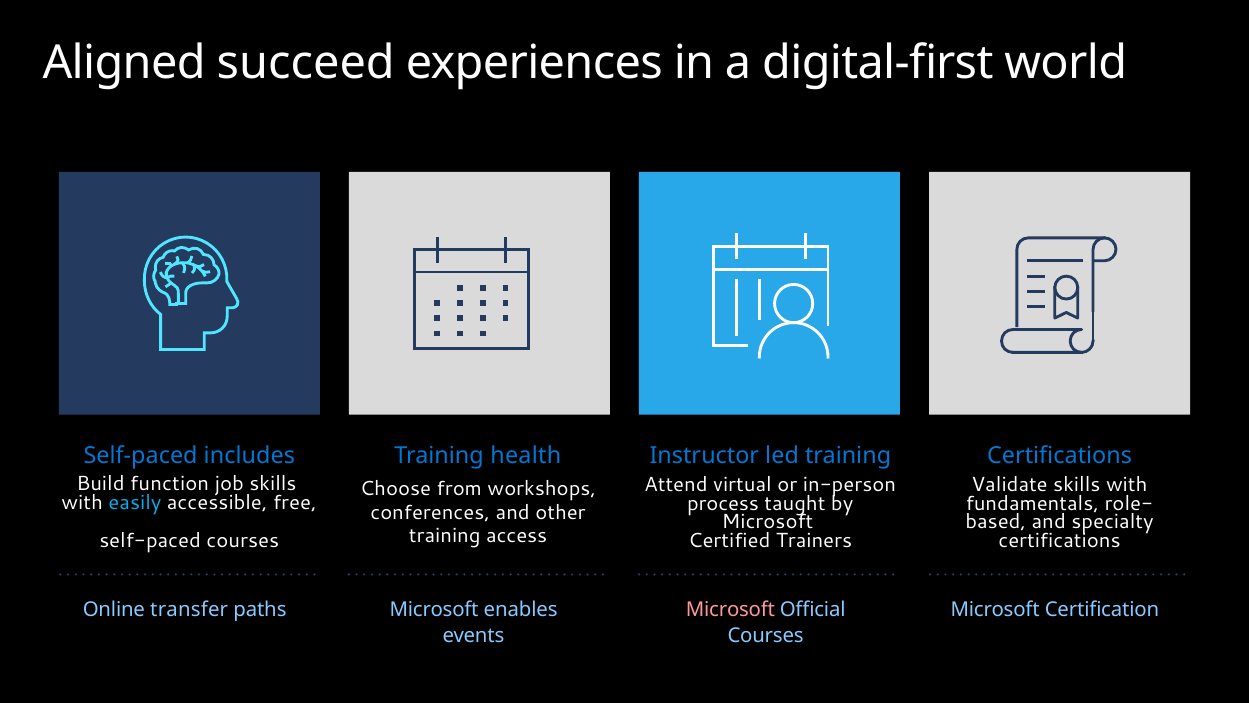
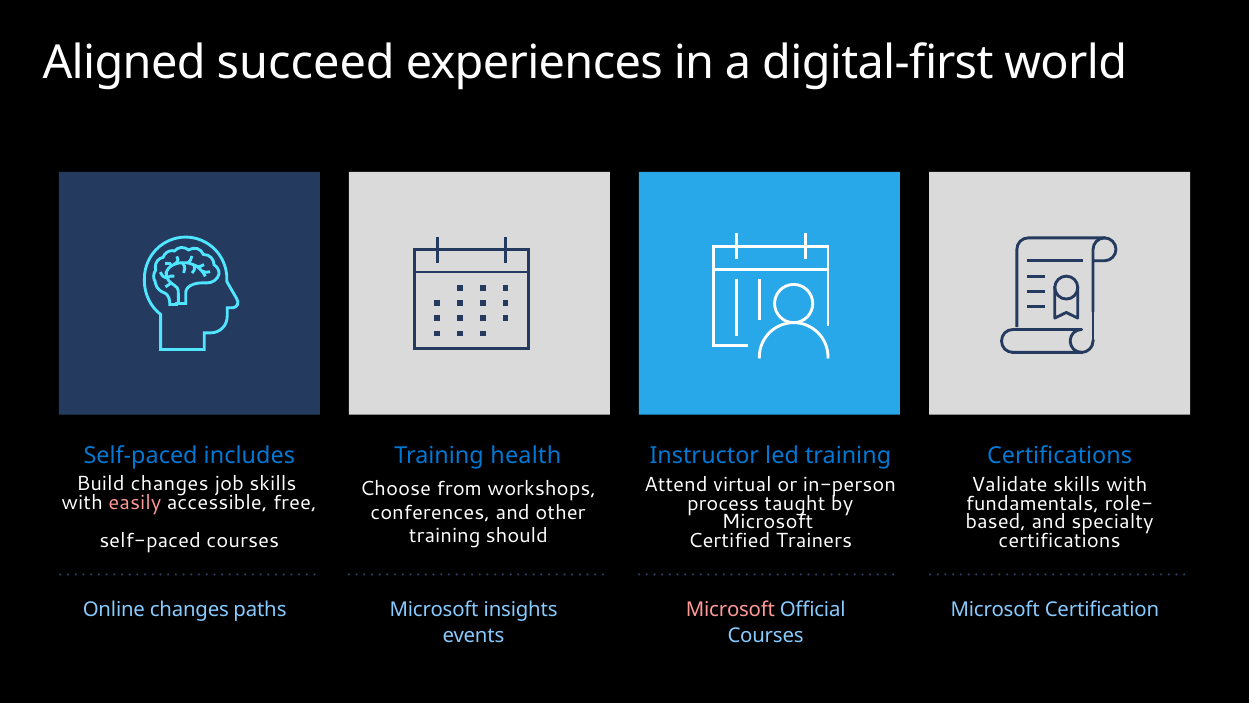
Build function: function -> changes (170, 484)
easily colour: light blue -> pink (135, 503)
access: access -> should (517, 536)
Online transfer: transfer -> changes (189, 609)
enables: enables -> insights (521, 609)
